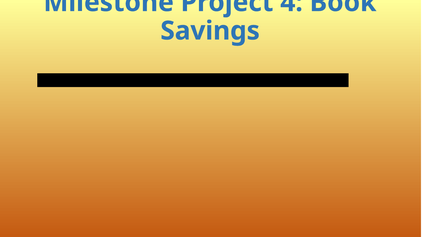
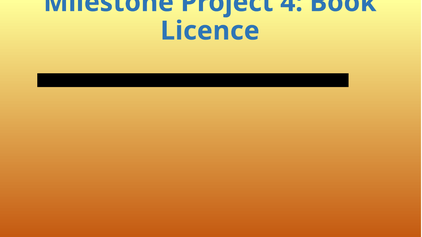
Savings: Savings -> Licence (210, 31)
